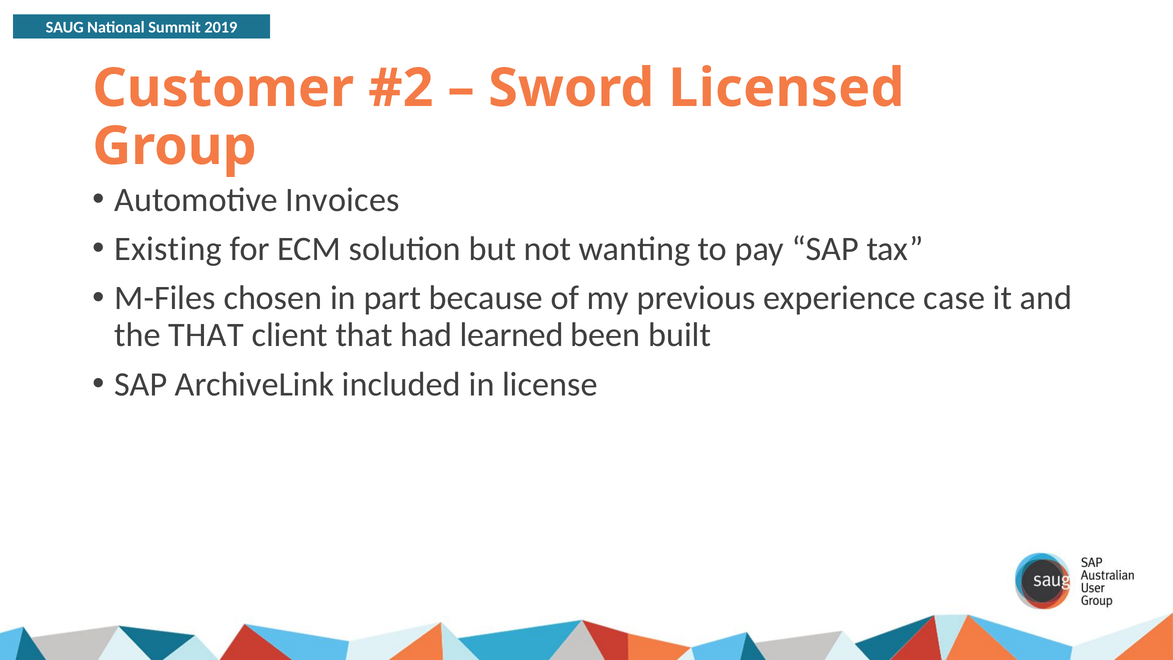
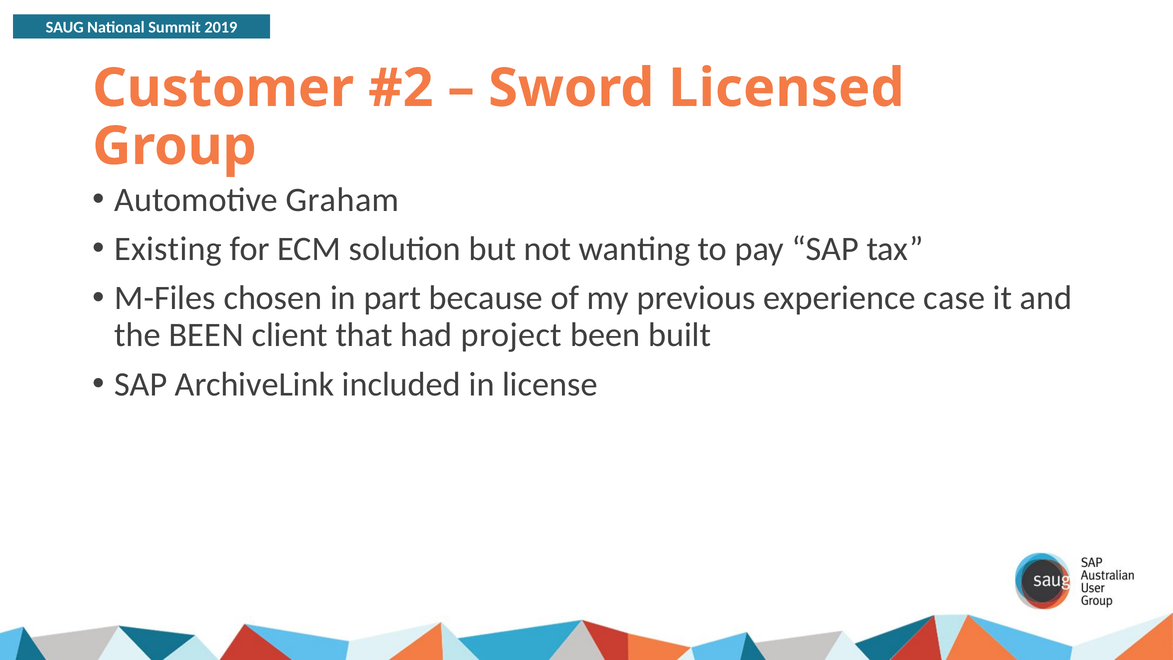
Invoices: Invoices -> Graham (342, 200)
the THAT: THAT -> BEEN (206, 335)
learned: learned -> project (511, 335)
